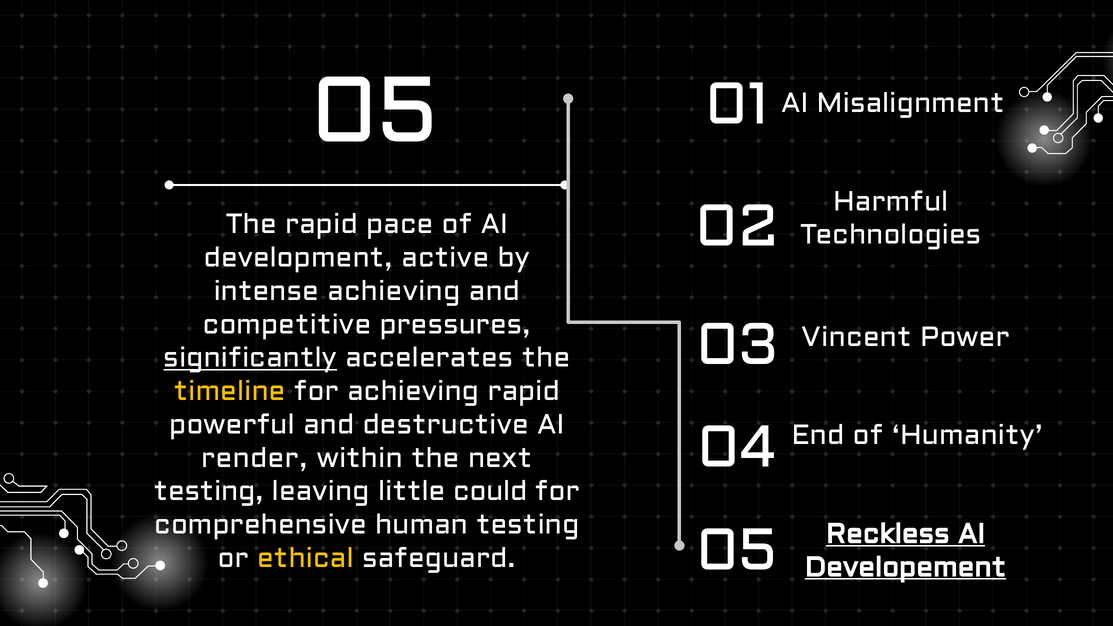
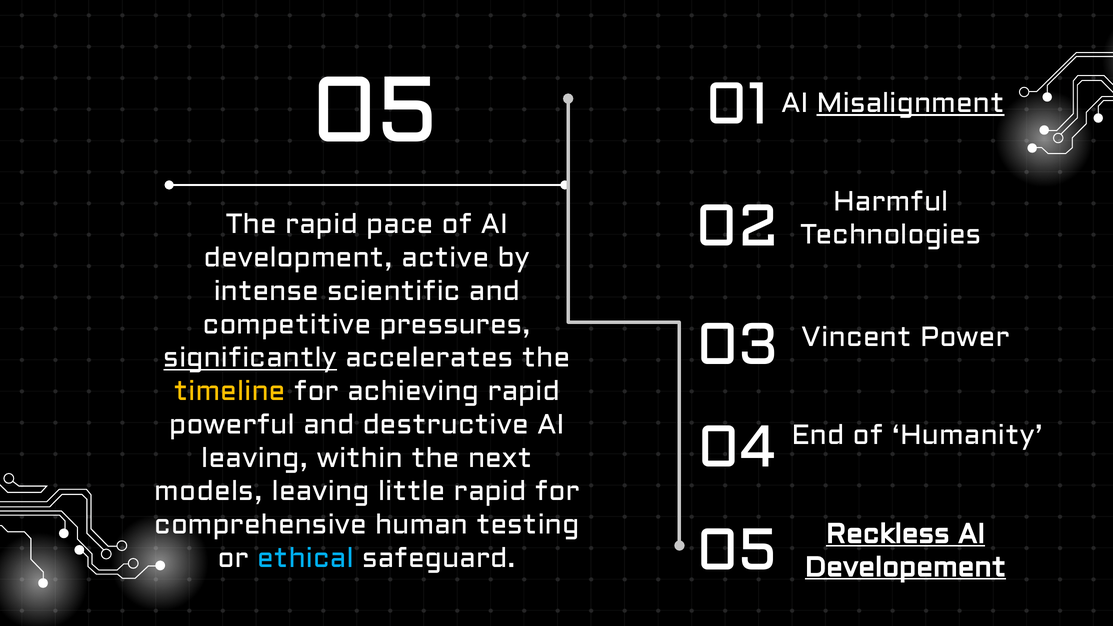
Misalignment underline: none -> present (911, 103)
intense achieving: achieving -> scientific (394, 291)
render: render -> leaving (255, 458)
testing: testing -> models (209, 491)
little could: could -> rapid (490, 491)
ethical colour: yellow -> light blue (305, 558)
